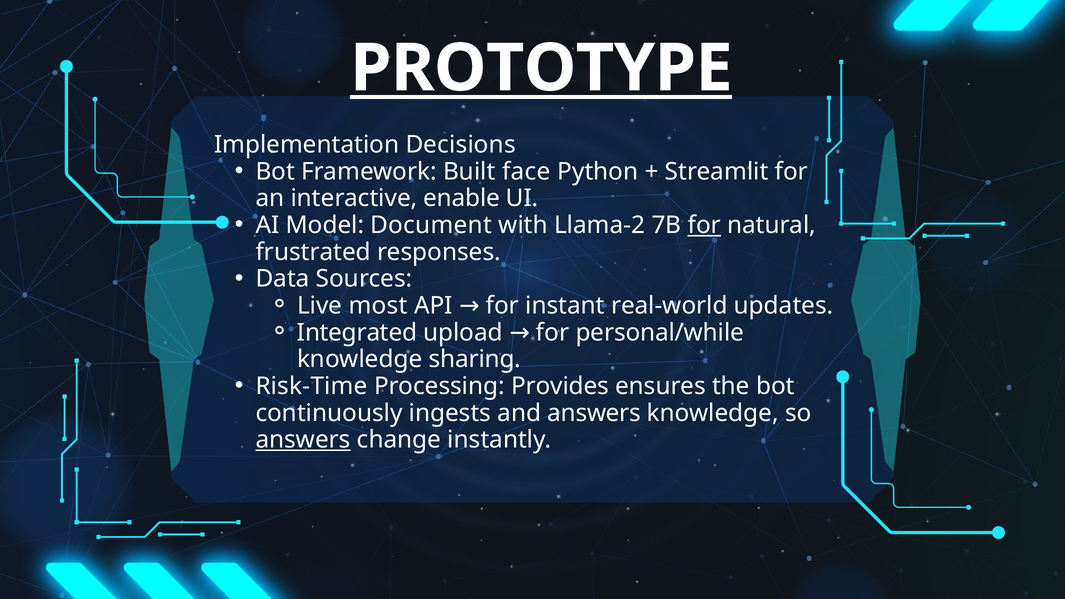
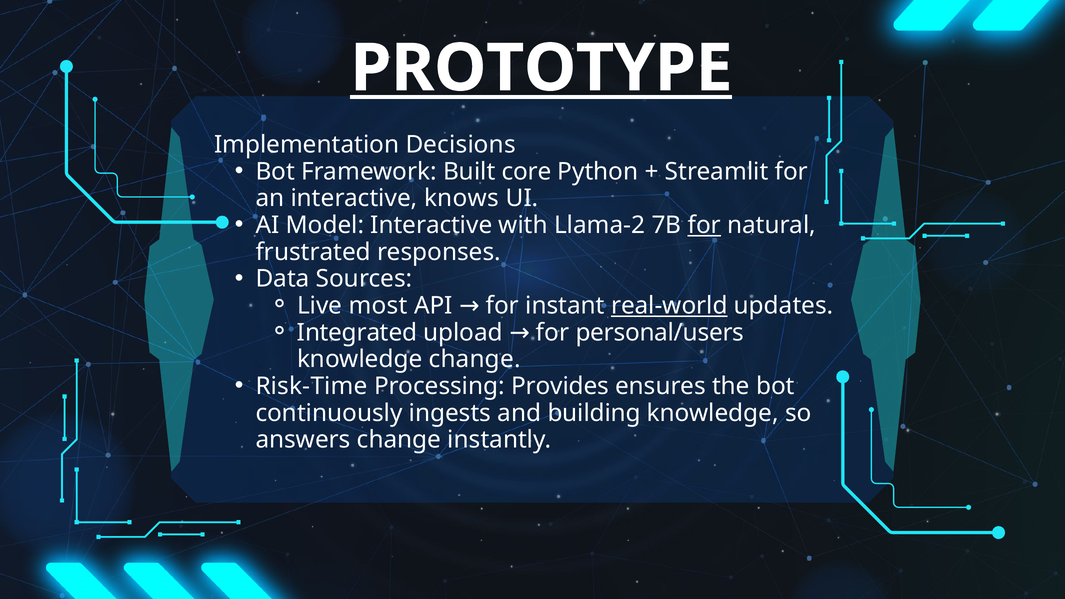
face: face -> core (527, 172)
enable: enable -> knows (461, 198)
Model Document: Document -> Interactive (431, 225)
real-world underline: none -> present (669, 306)
personal/while: personal/while -> personal/users (660, 333)
knowledge sharing: sharing -> change (475, 359)
and answers: answers -> building (594, 413)
answers underline: present -> none (303, 440)
